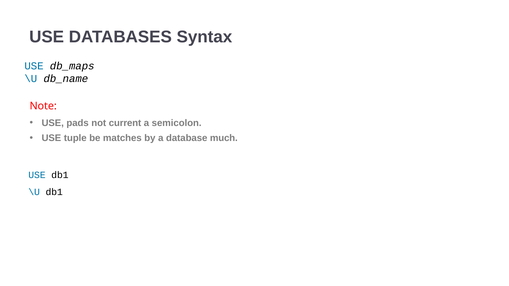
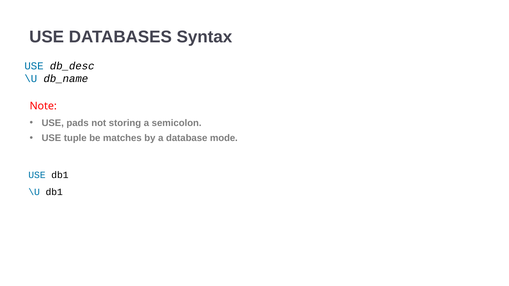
db_maps: db_maps -> db_desc (72, 66)
current: current -> storing (125, 123)
much: much -> mode (224, 138)
